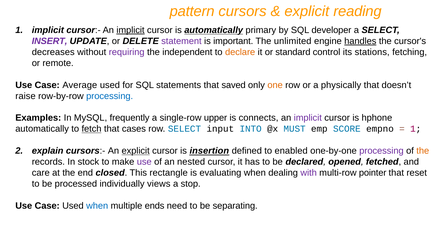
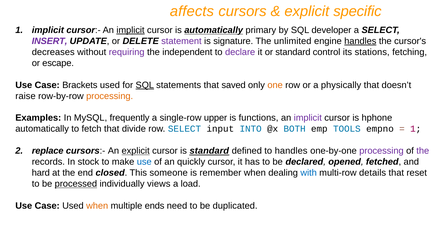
pattern: pattern -> affects (192, 11)
reading: reading -> specific (357, 11)
important: important -> signature (233, 41)
declare colour: orange -> purple (240, 52)
remote: remote -> escape (58, 63)
Average: Average -> Brackets (80, 85)
SQL underline: none -> present (145, 85)
processing colour: blue -> orange (110, 96)
connects: connects -> functions (259, 118)
fetch underline: present -> none (92, 129)
cases: cases -> divide (134, 129)
MUST: MUST -> BOTH (295, 129)
SCORE: SCORE -> TOOLS (347, 129)
explain: explain -> replace (48, 151)
is insertion: insertion -> standard (209, 151)
to enabled: enabled -> handles (291, 151)
the colour: orange -> purple (423, 151)
use colour: purple -> blue (144, 162)
nested: nested -> quickly (191, 162)
care: care -> hard (41, 173)
rectangle: rectangle -> someone (169, 173)
evaluating: evaluating -> remember (220, 173)
with colour: purple -> blue (309, 173)
pointer: pointer -> details (373, 173)
processed underline: none -> present (76, 184)
stop: stop -> load (191, 184)
when colour: blue -> orange (97, 206)
separating: separating -> duplicated (235, 206)
